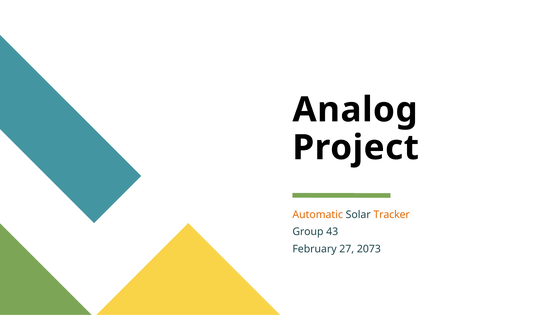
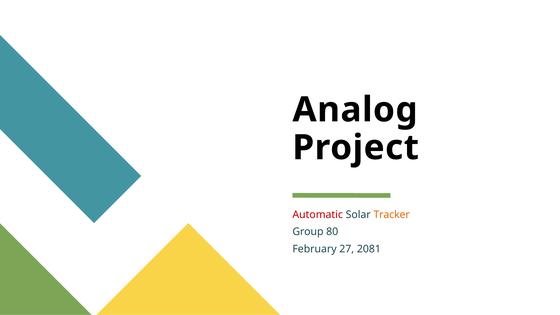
Automatic colour: orange -> red (318, 215)
43: 43 -> 80 (332, 232)
2073: 2073 -> 2081 (369, 249)
